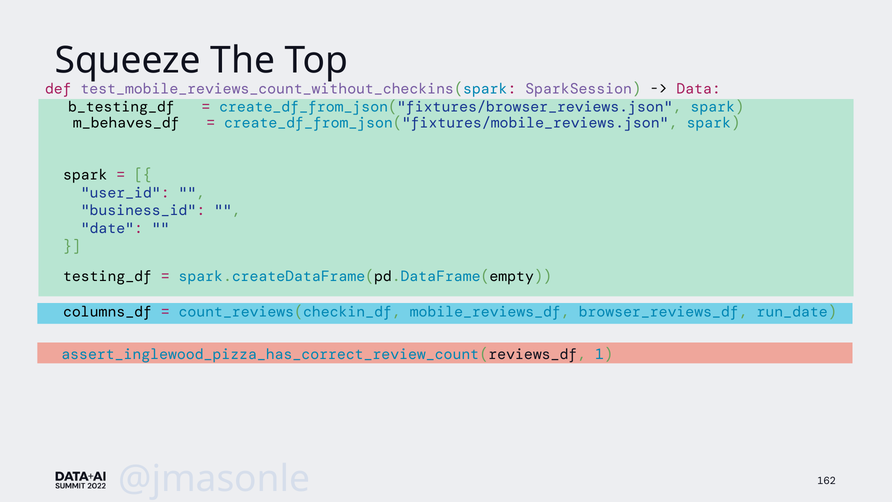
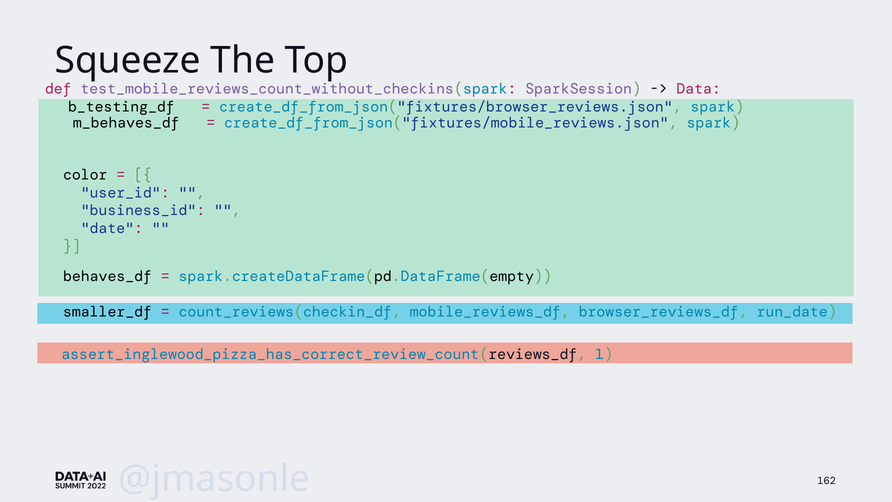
spark: spark -> color (85, 175)
testing_df: testing_df -> behaves_df (108, 276)
columns_df: columns_df -> smaller_df (108, 312)
